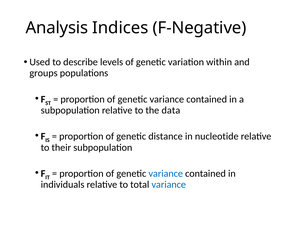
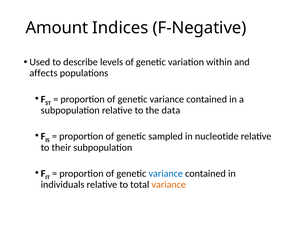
Analysis: Analysis -> Amount (57, 28)
groups: groups -> affects (43, 73)
distance: distance -> sampled (166, 137)
variance colour: blue -> orange (169, 185)
